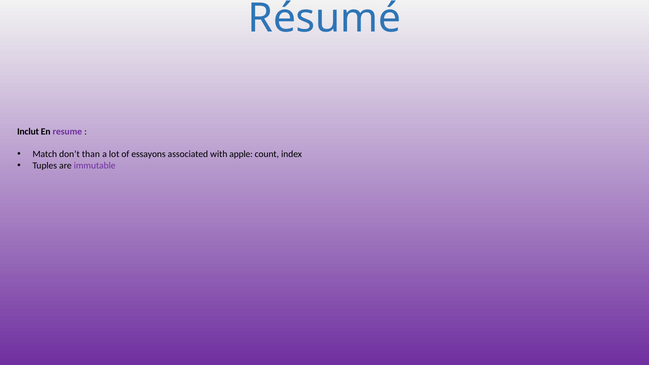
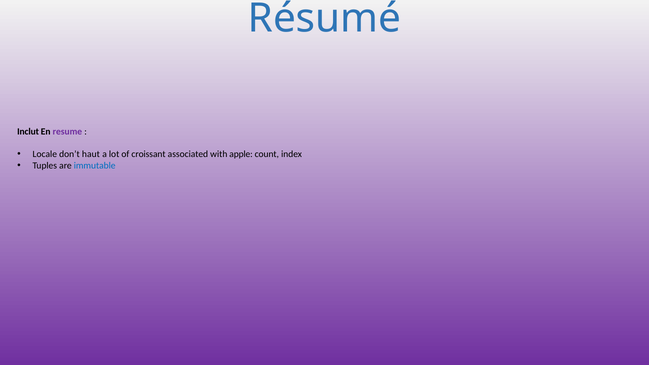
Match: Match -> Locale (45, 154)
than: than -> haut (91, 154)
essayons: essayons -> croissant (149, 154)
immutable colour: purple -> blue (95, 166)
